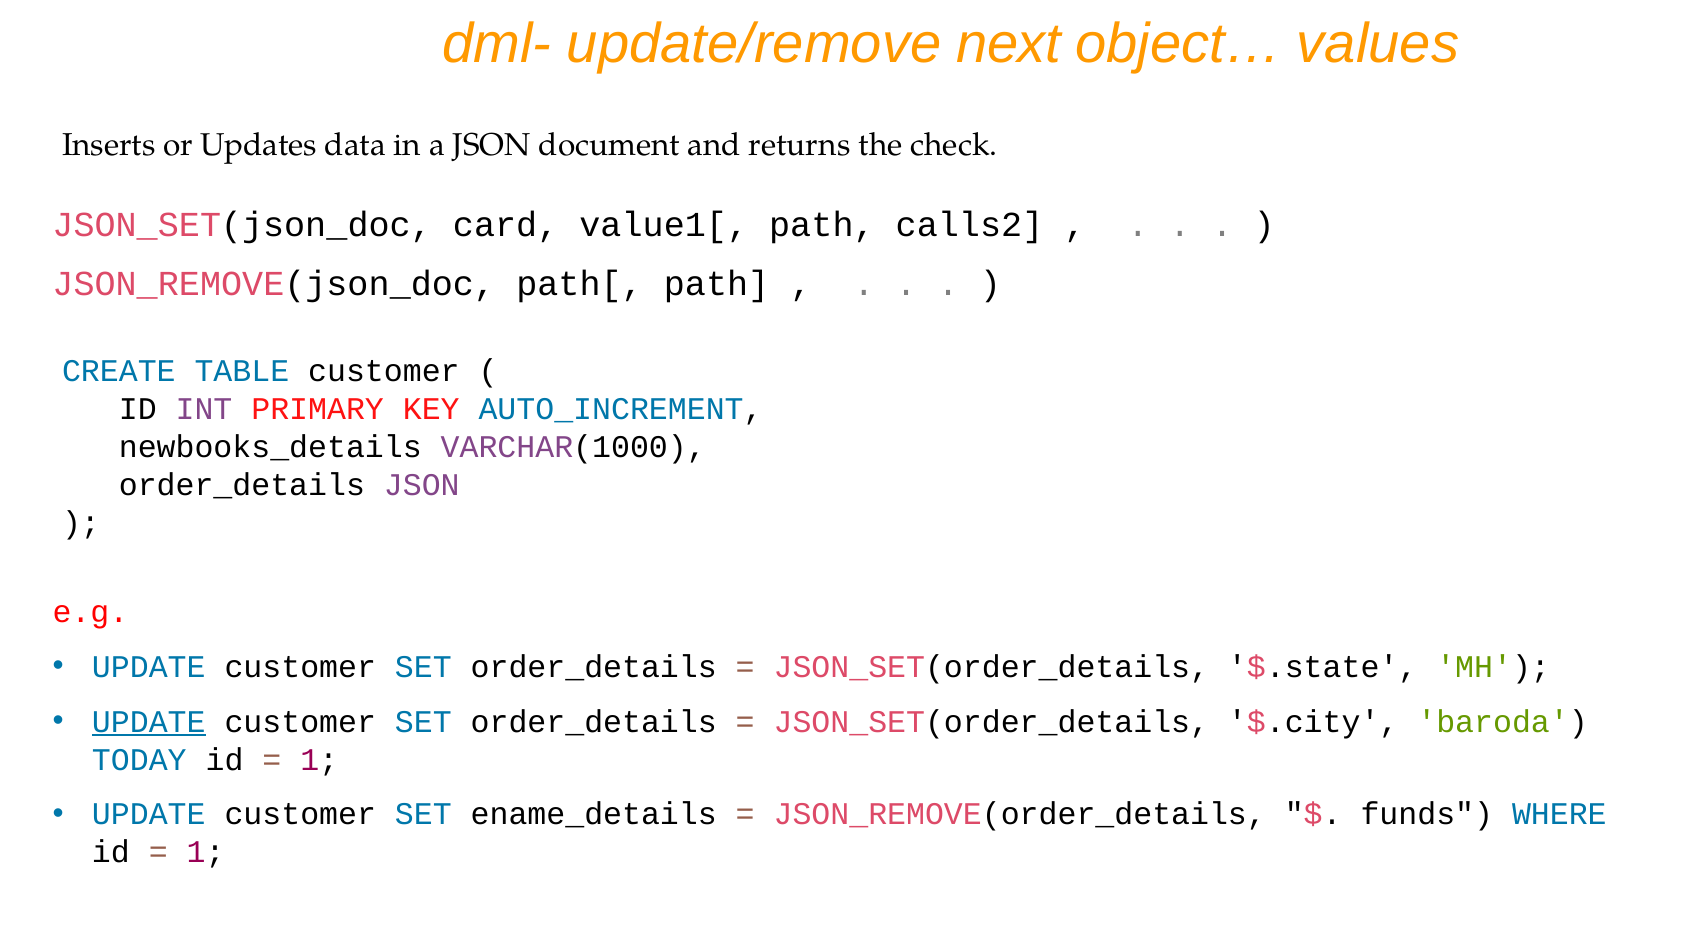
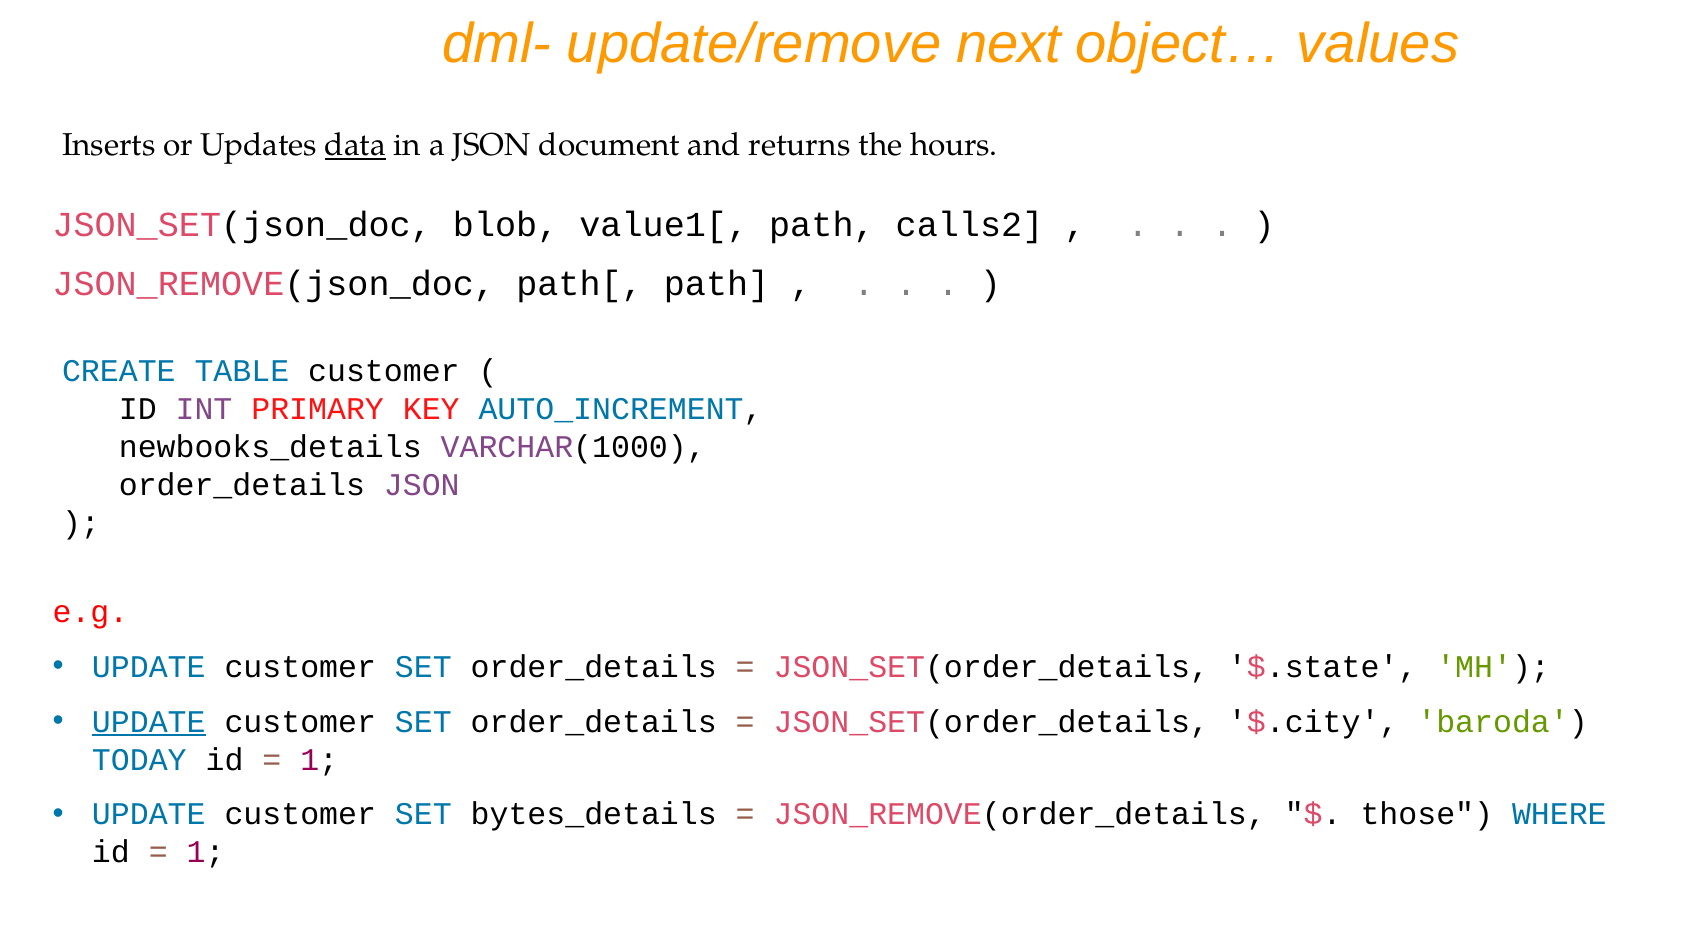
data underline: none -> present (355, 145)
check: check -> hours (954, 145)
card: card -> blob (506, 225)
ename_details: ename_details -> bytes_details (594, 814)
funds: funds -> those (1427, 814)
